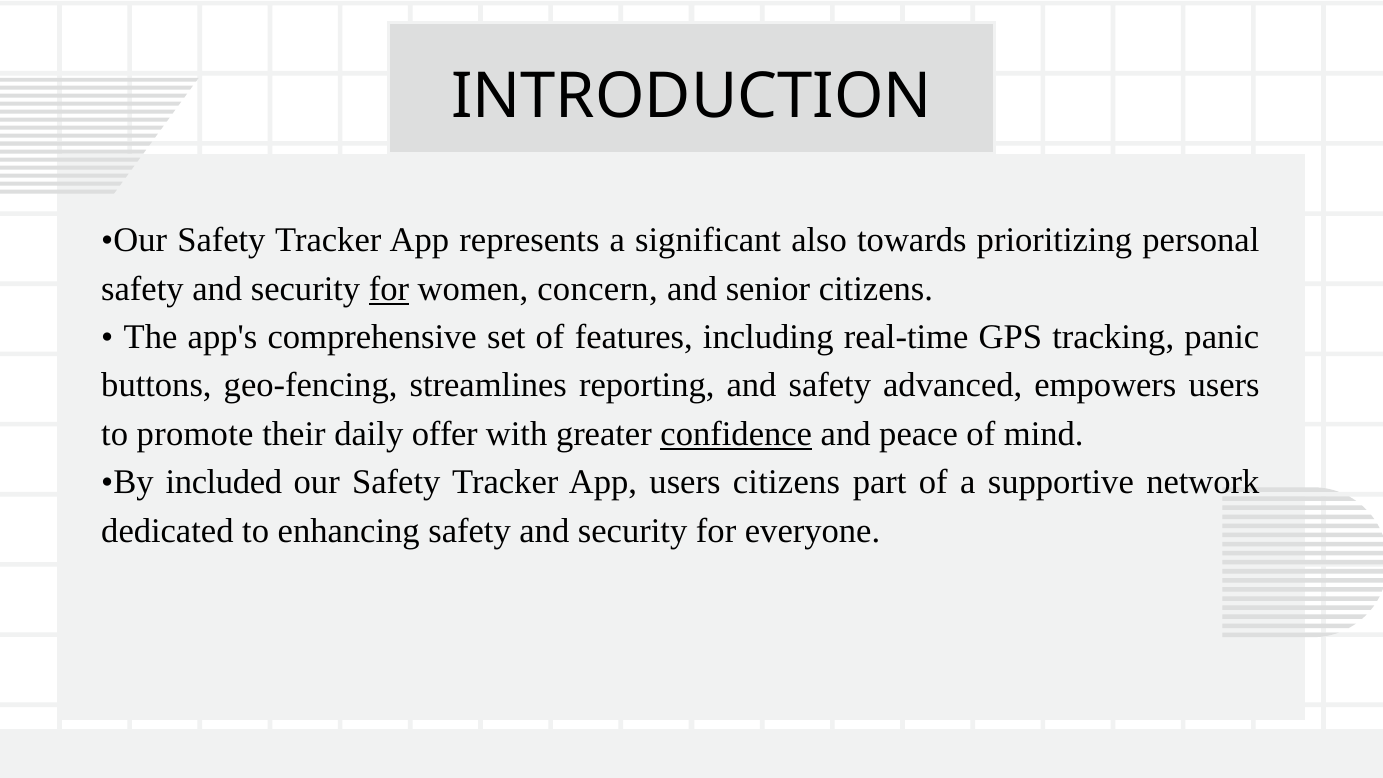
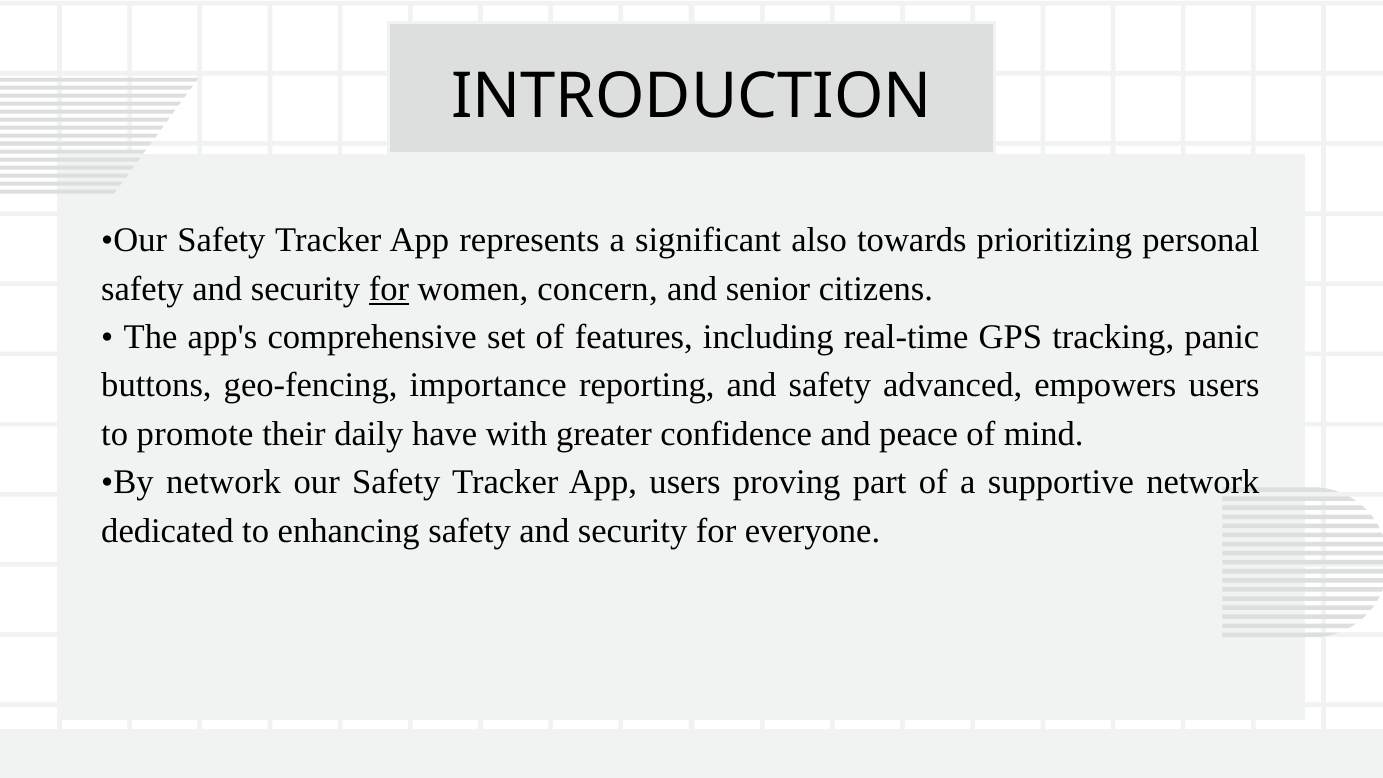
streamlines: streamlines -> importance (488, 386)
offer: offer -> have (445, 434)
confidence underline: present -> none (736, 434)
By included: included -> network (224, 482)
users citizens: citizens -> proving (787, 482)
